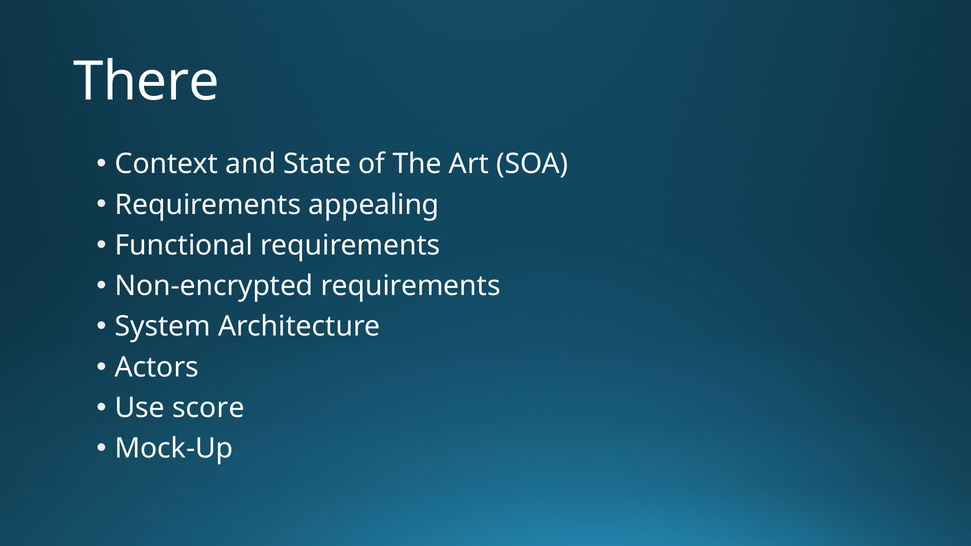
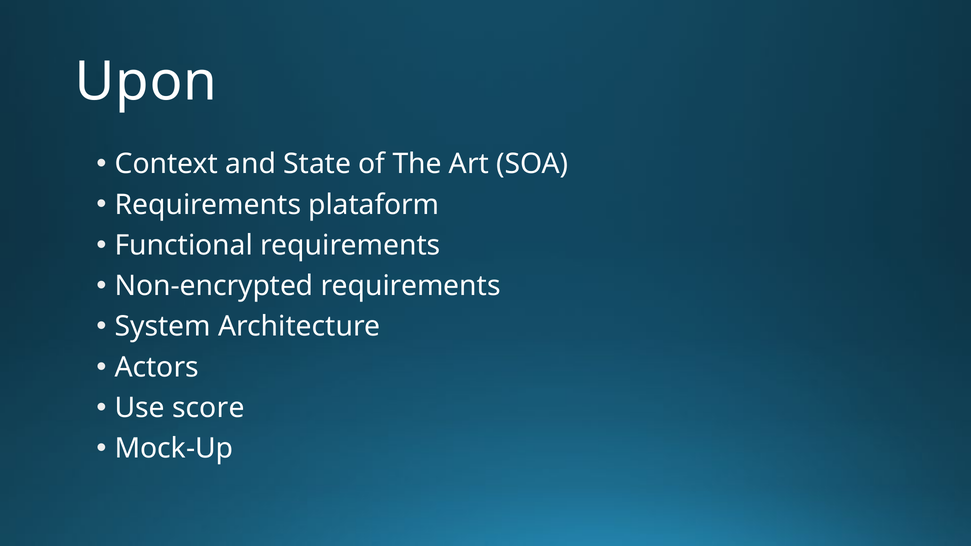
There: There -> Upon (146, 82)
appealing: appealing -> plataform (374, 205)
